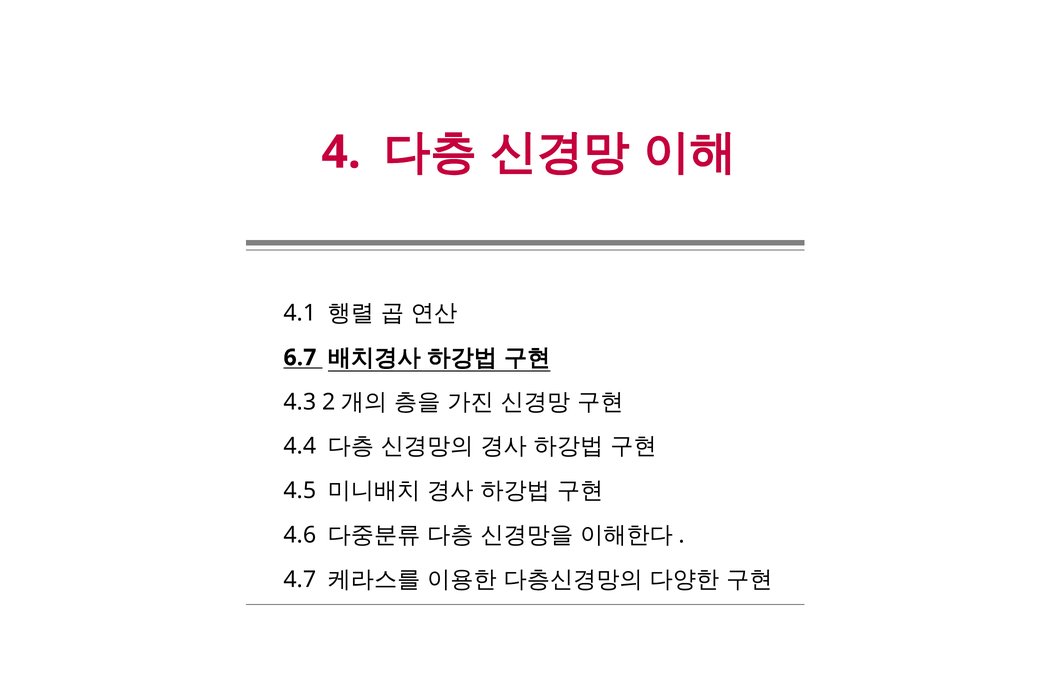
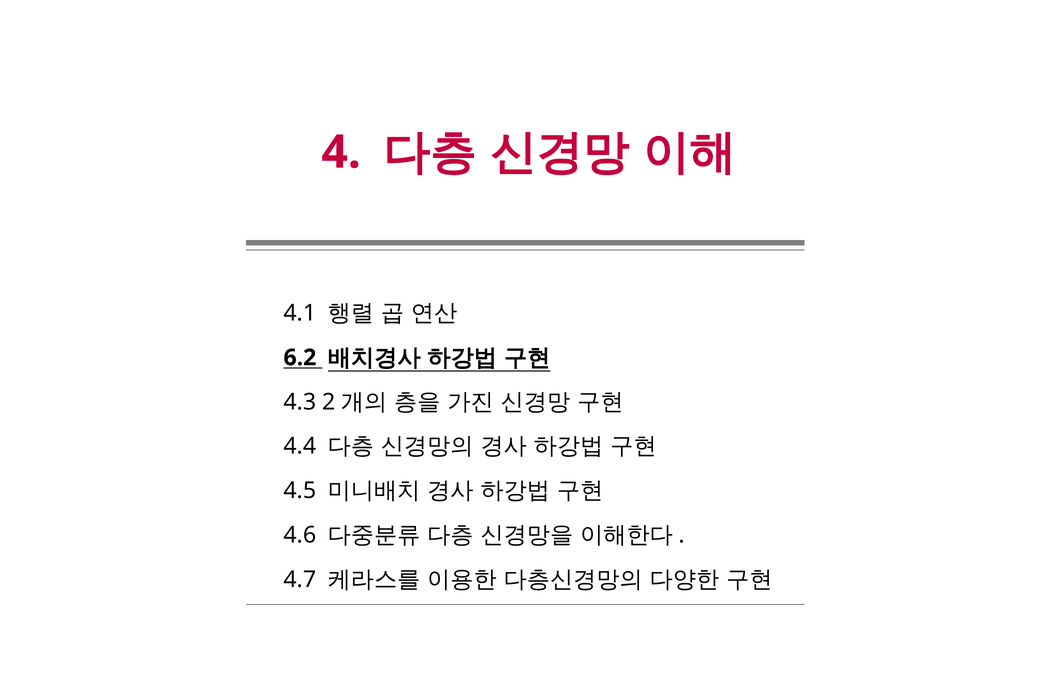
6.7: 6.7 -> 6.2 (300, 357)
